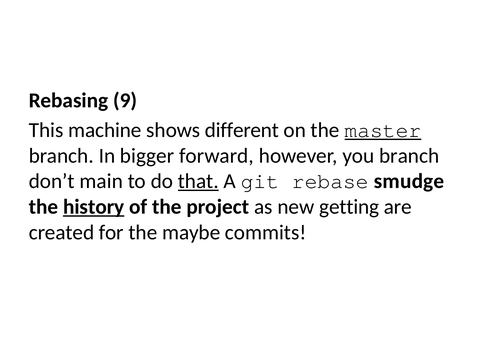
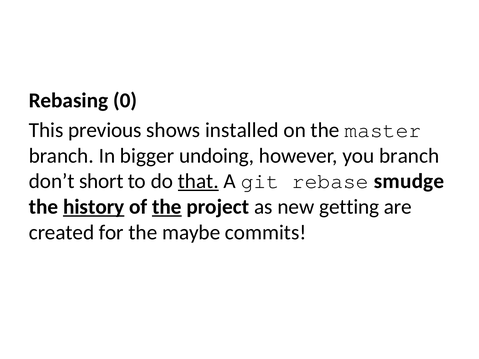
9: 9 -> 0 (125, 100)
machine: machine -> previous (105, 130)
different: different -> installed (242, 130)
master underline: present -> none (383, 130)
forward: forward -> undoing (217, 156)
main: main -> short (101, 181)
the underline: none -> present (167, 207)
